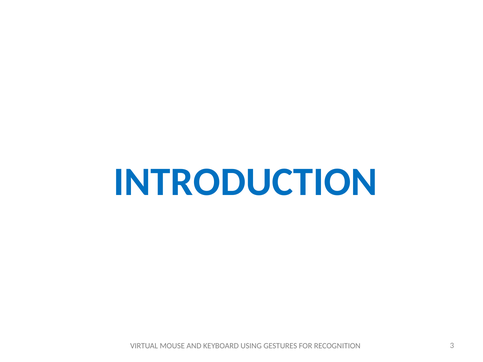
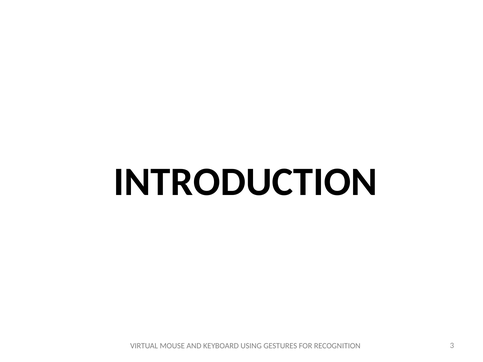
INTRODUCTION colour: blue -> black (245, 182)
